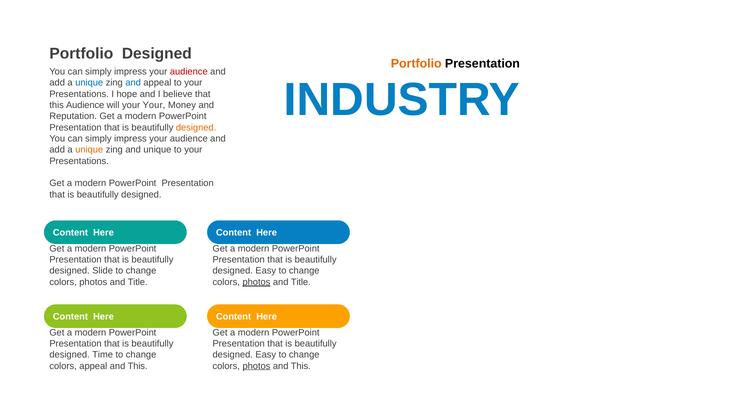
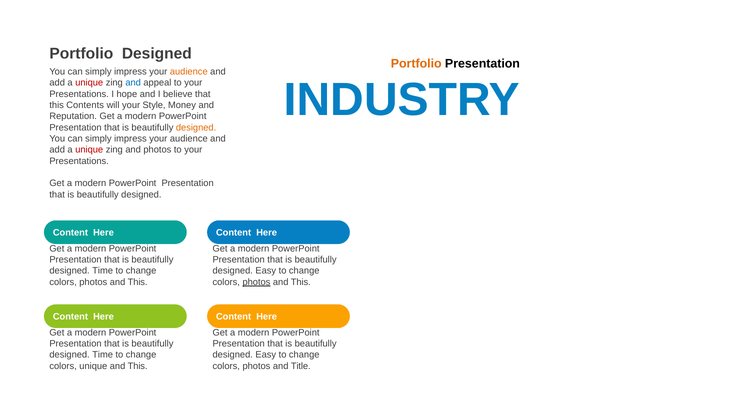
audience colour: red -> orange (189, 72)
unique colour: blue -> red (89, 83)
this Audience: Audience -> Contents (85, 105)
your Your: Your -> Style (154, 105)
unique colour: orange -> red (89, 150)
and unique: unique -> photos (157, 150)
Slide: Slide -> Time (103, 271)
Title: Title -> This (138, 282)
Title: Title -> This (301, 282)
colors appeal: appeal -> unique (93, 366)
photos underline: present -> none (256, 366)
This: This -> Title (301, 366)
